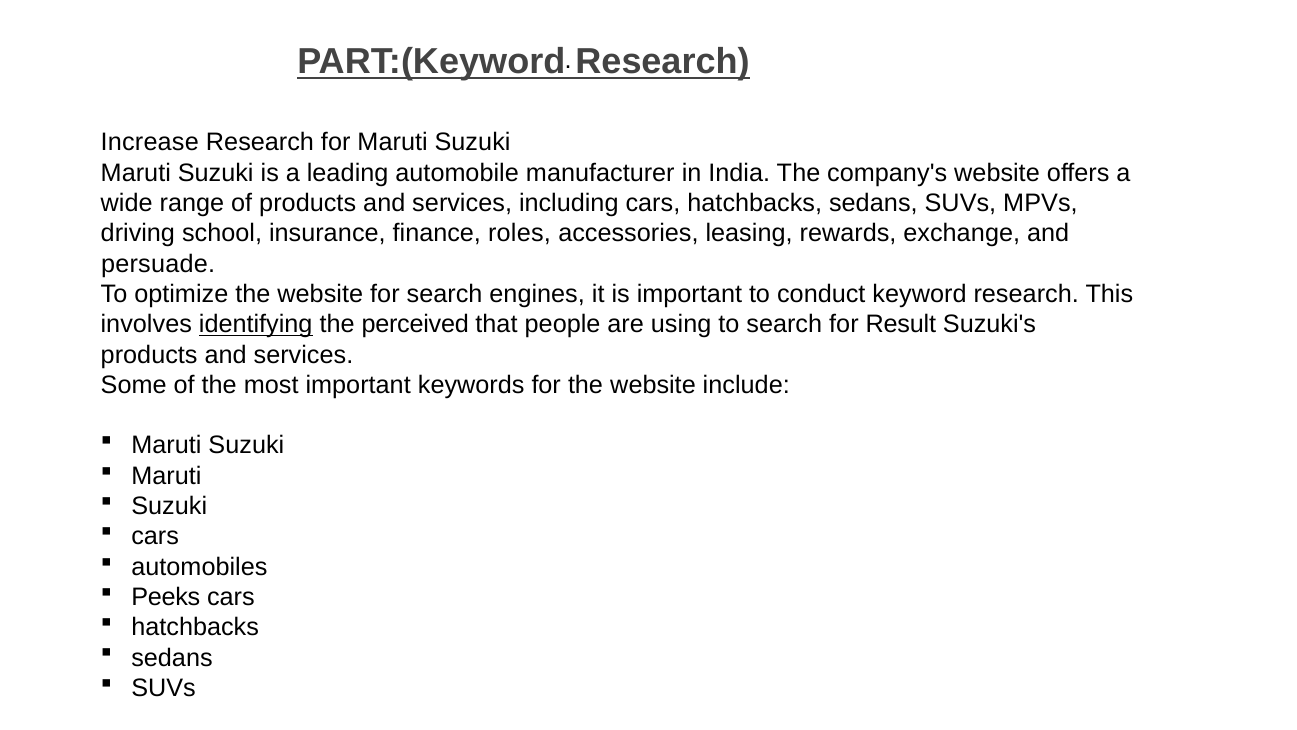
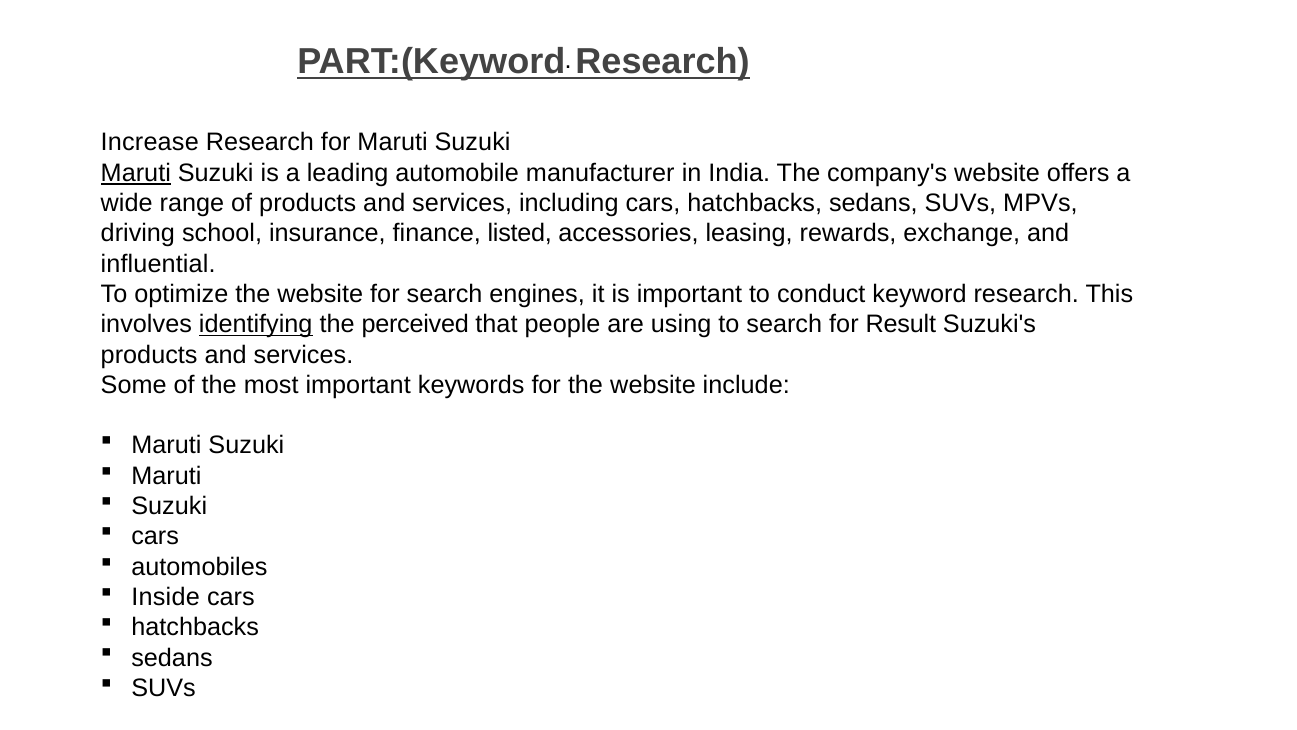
Maruti underline: none -> present (136, 173)
roles: roles -> listed (520, 233)
persuade: persuade -> influential (158, 264)
Peeks: Peeks -> Inside (166, 597)
